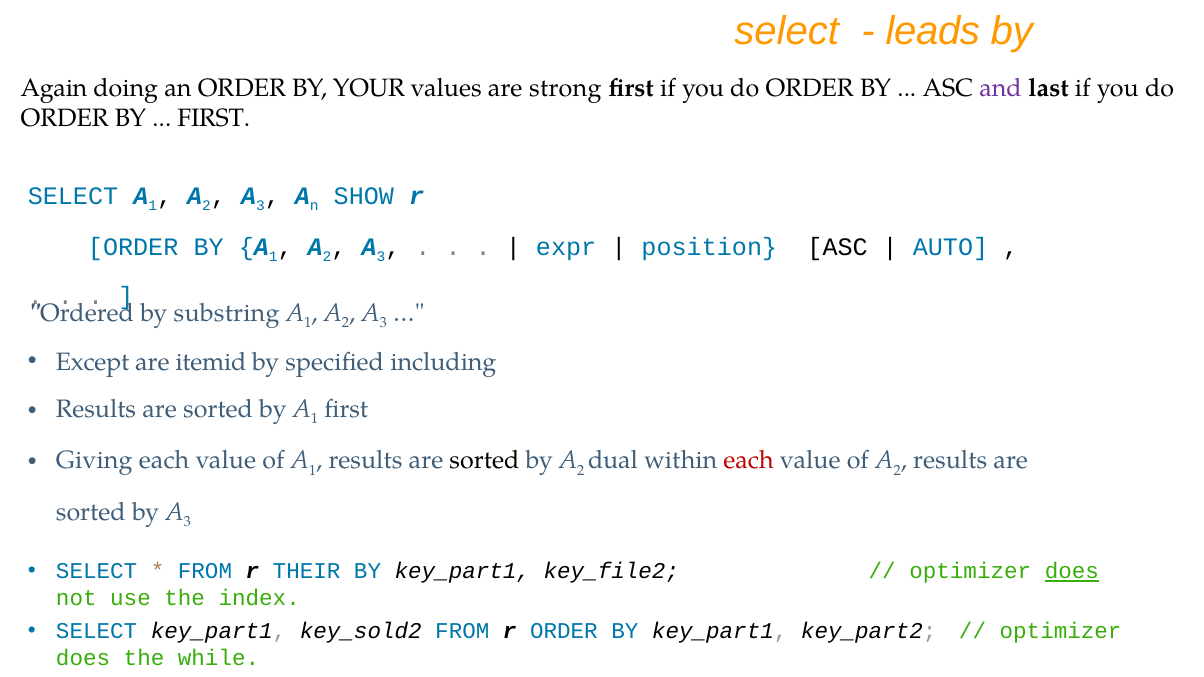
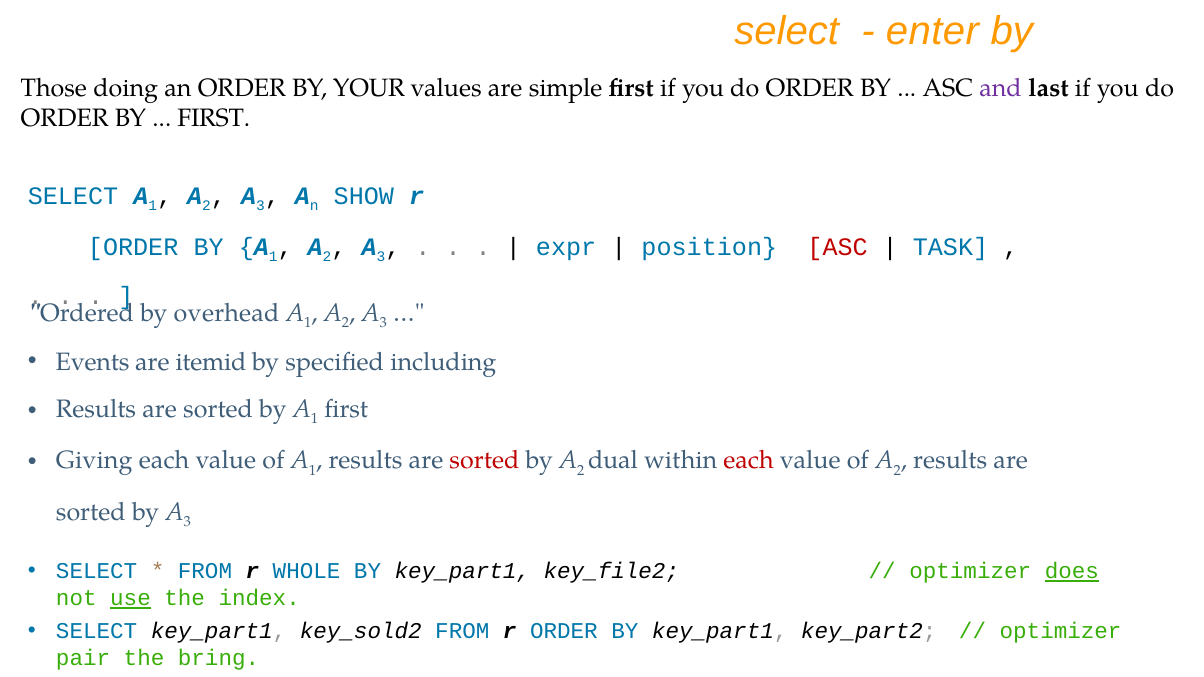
leads: leads -> enter (932, 31)
Again: Again -> Those (54, 88)
strong: strong -> simple (566, 88)
ASC colour: black -> red (838, 247)
AUTO: AUTO -> TASK (950, 247)
substring: substring -> overhead (227, 313)
Except: Except -> Events (93, 362)
sorted colour: black -> red (484, 461)
THEIR: THEIR -> WHOLE (307, 571)
use underline: none -> present (130, 599)
does: does -> pair (83, 659)
while: while -> bring (219, 659)
